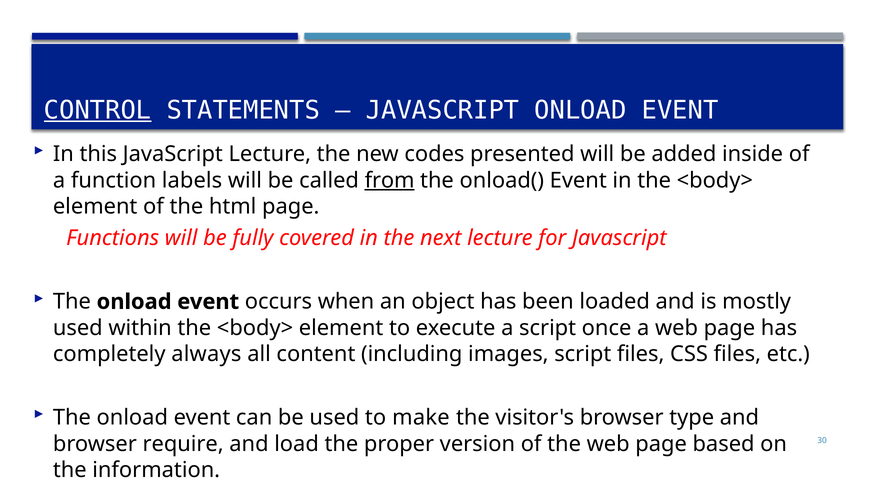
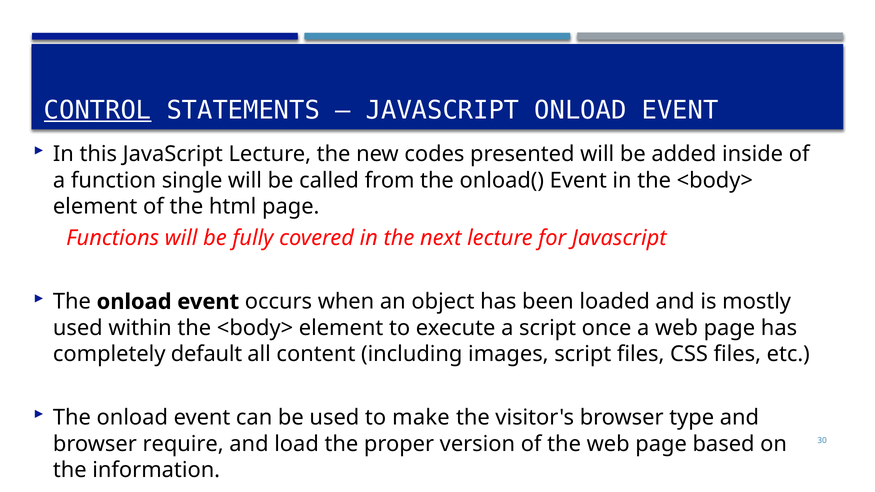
labels: labels -> single (192, 180)
from underline: present -> none (390, 180)
always: always -> default (207, 354)
